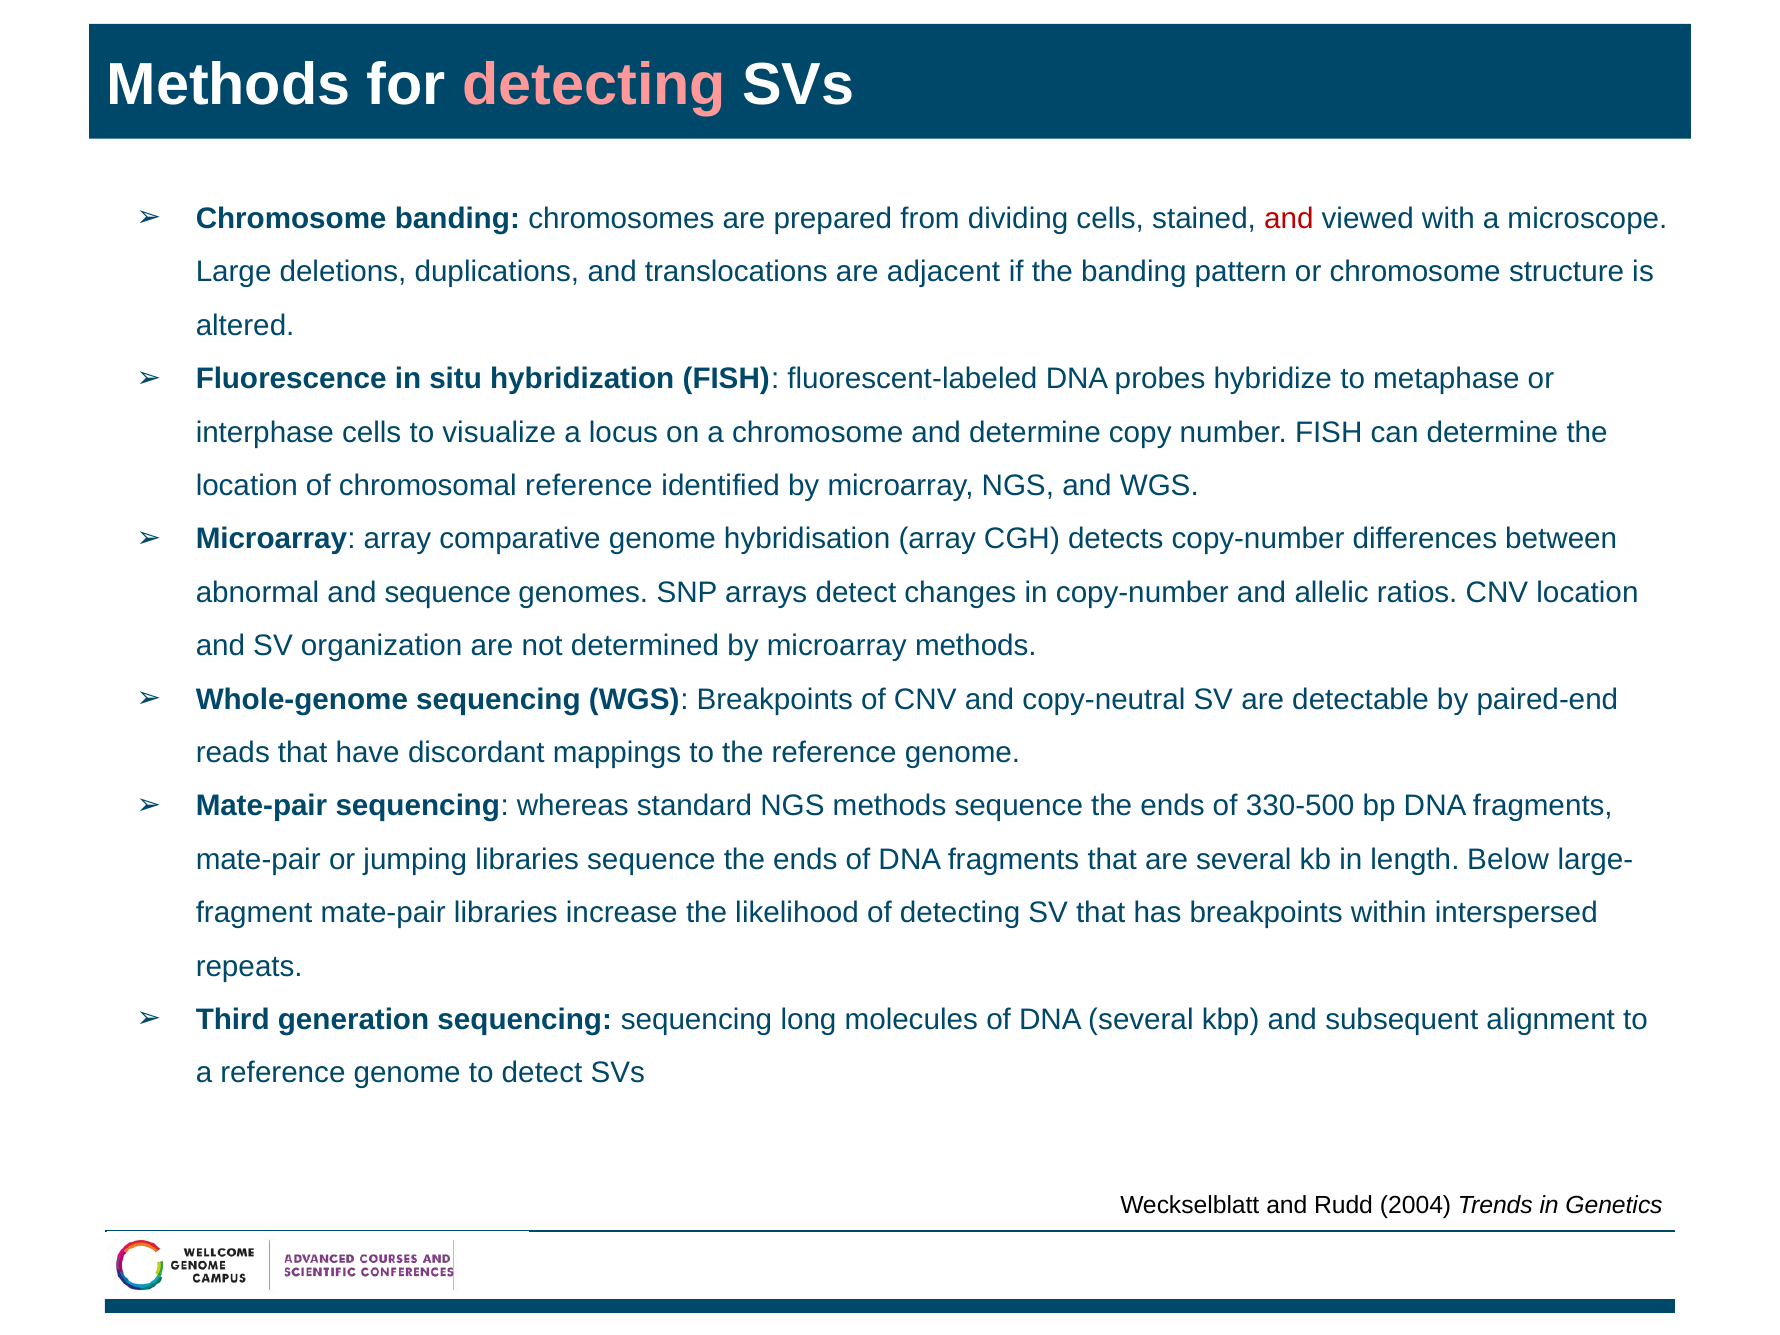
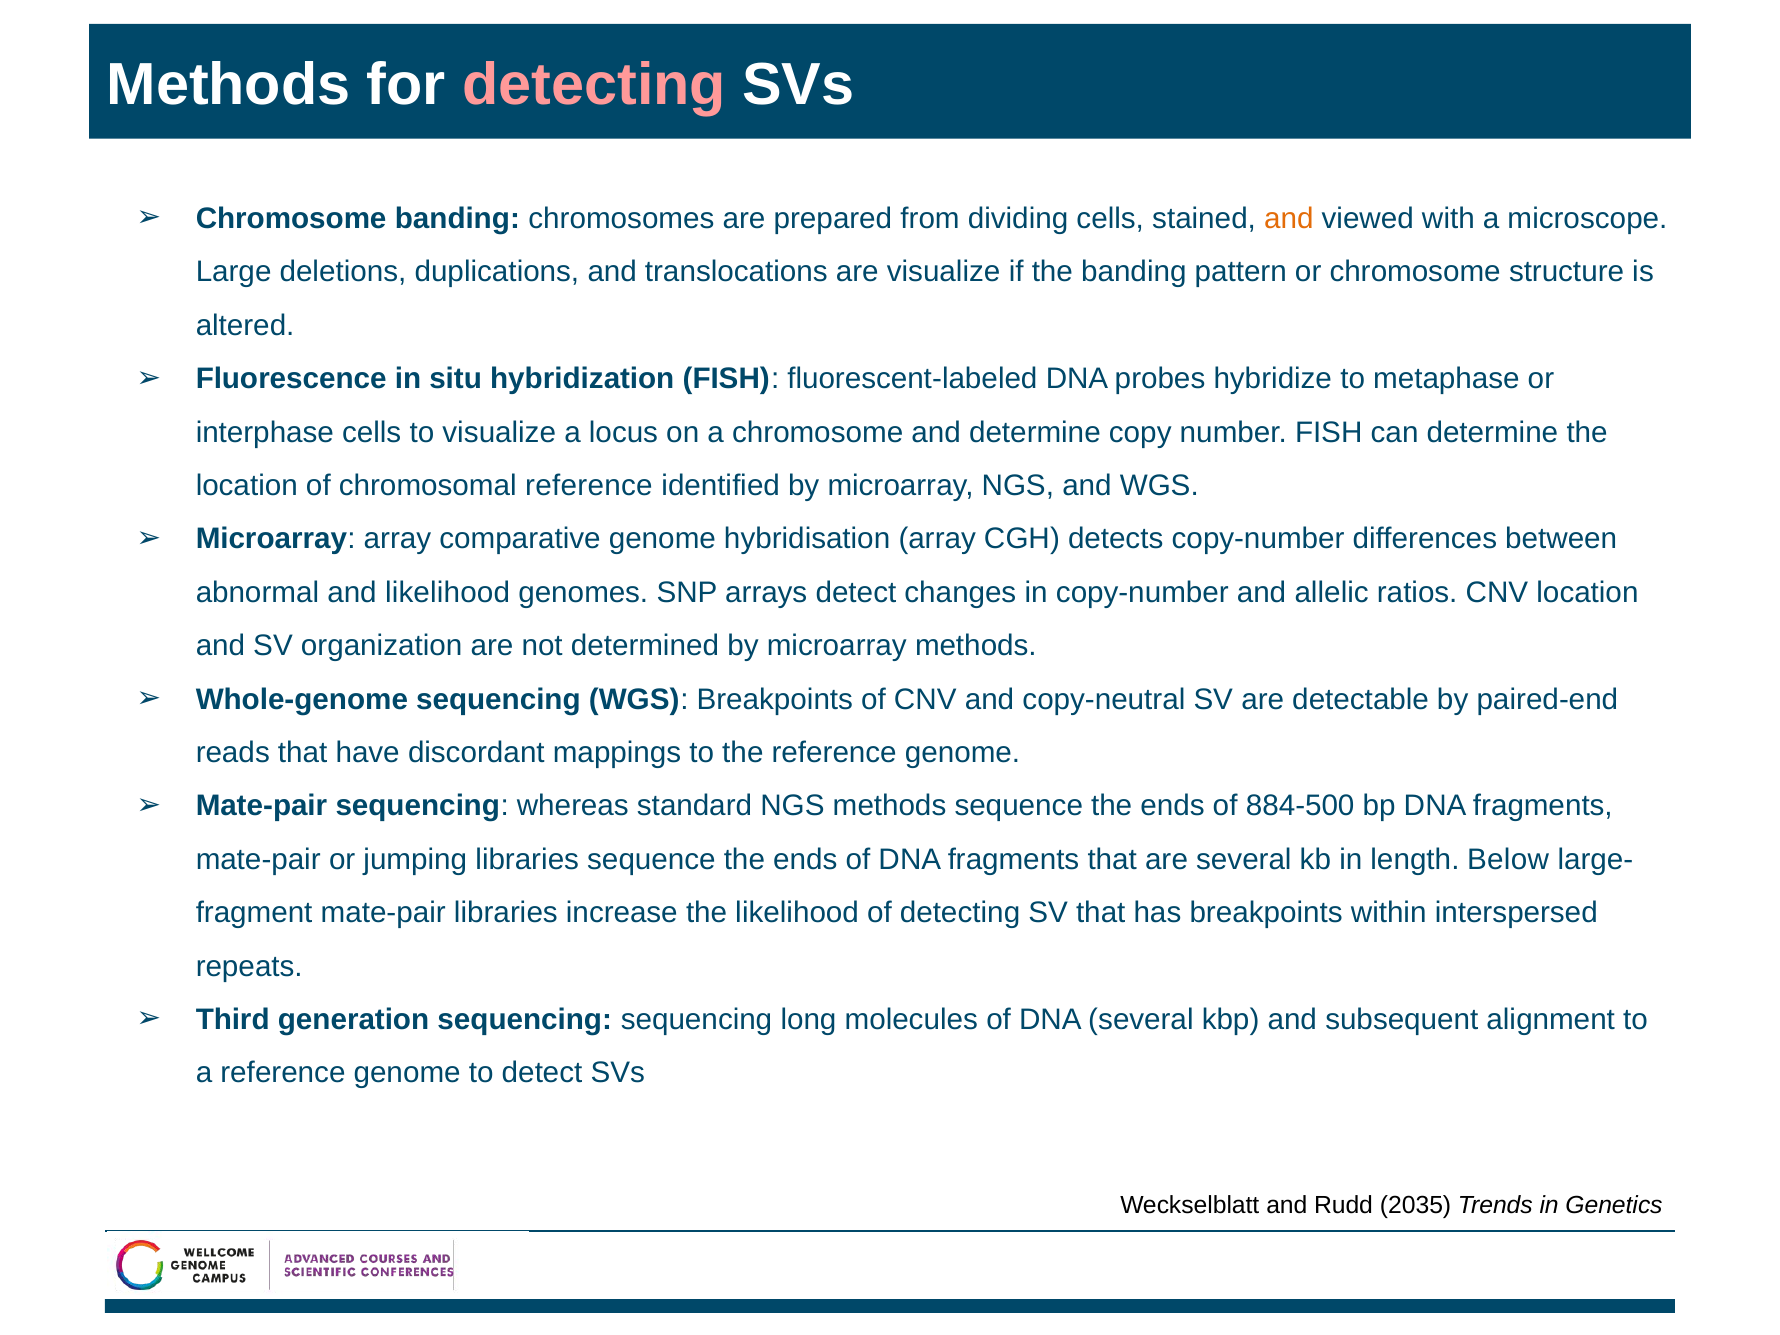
and colour: red -> orange (1289, 219)
are adjacent: adjacent -> visualize (944, 272)
and sequence: sequence -> likelihood (448, 593)
330-500: 330-500 -> 884-500 (1300, 806)
2004: 2004 -> 2035 (1416, 1205)
